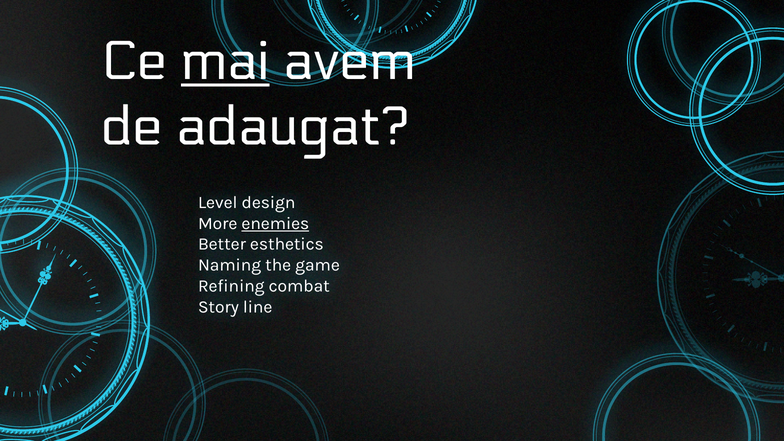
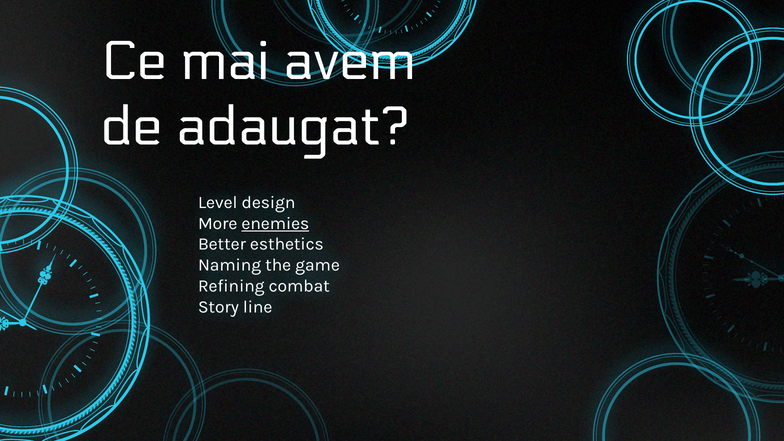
mai underline: present -> none (225, 61)
